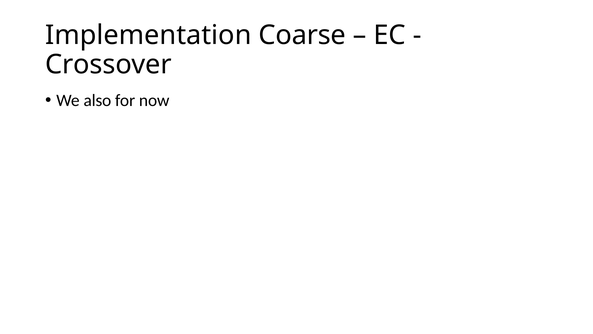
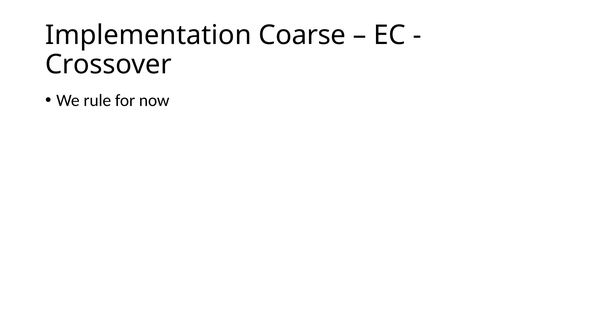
also: also -> rule (97, 100)
